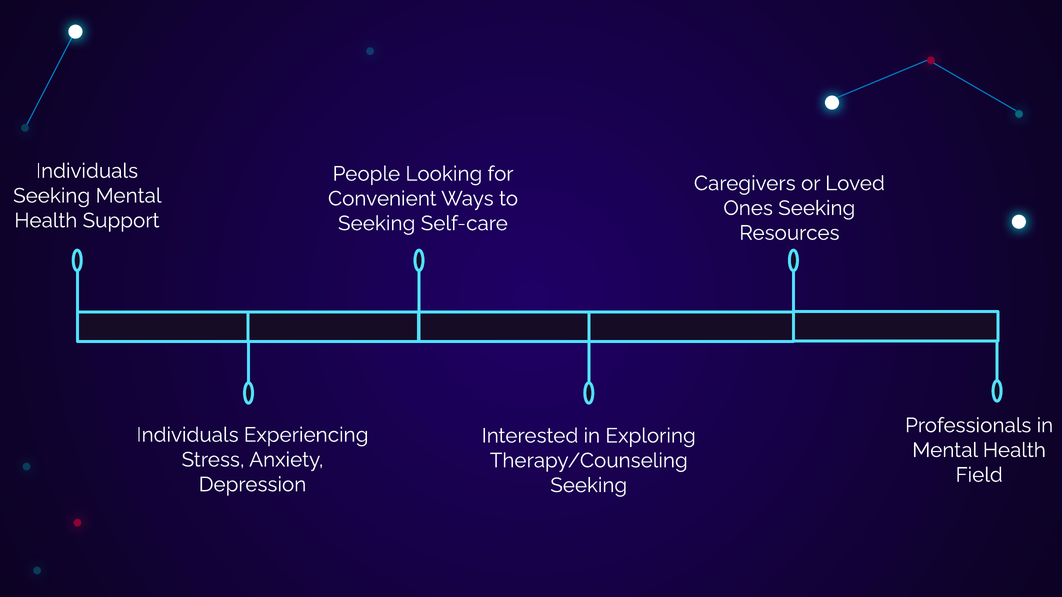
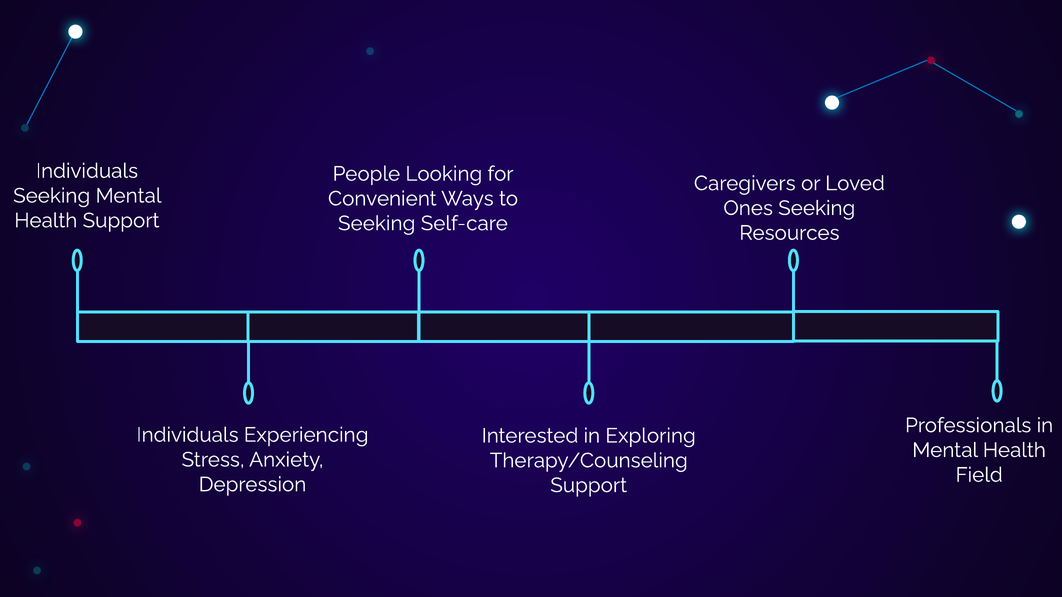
Seeking: Seeking -> Support (589, 486)
